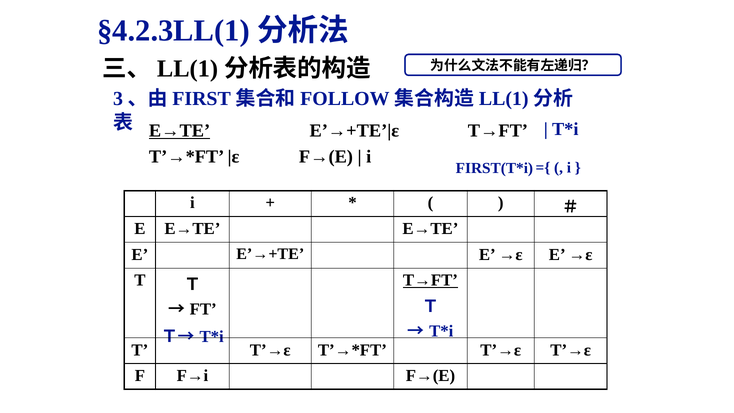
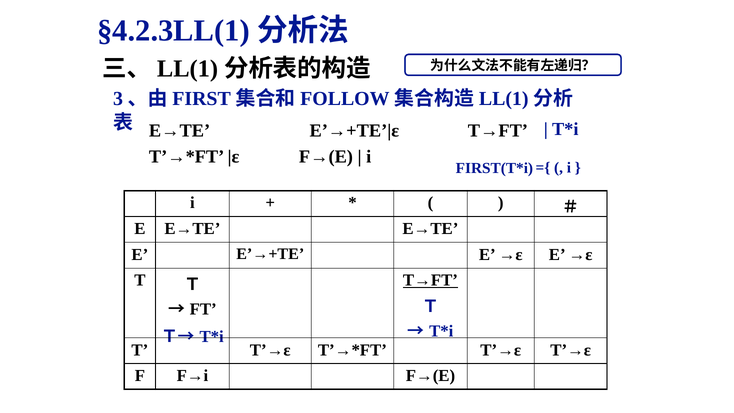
E→TE underline: present -> none (180, 130)
